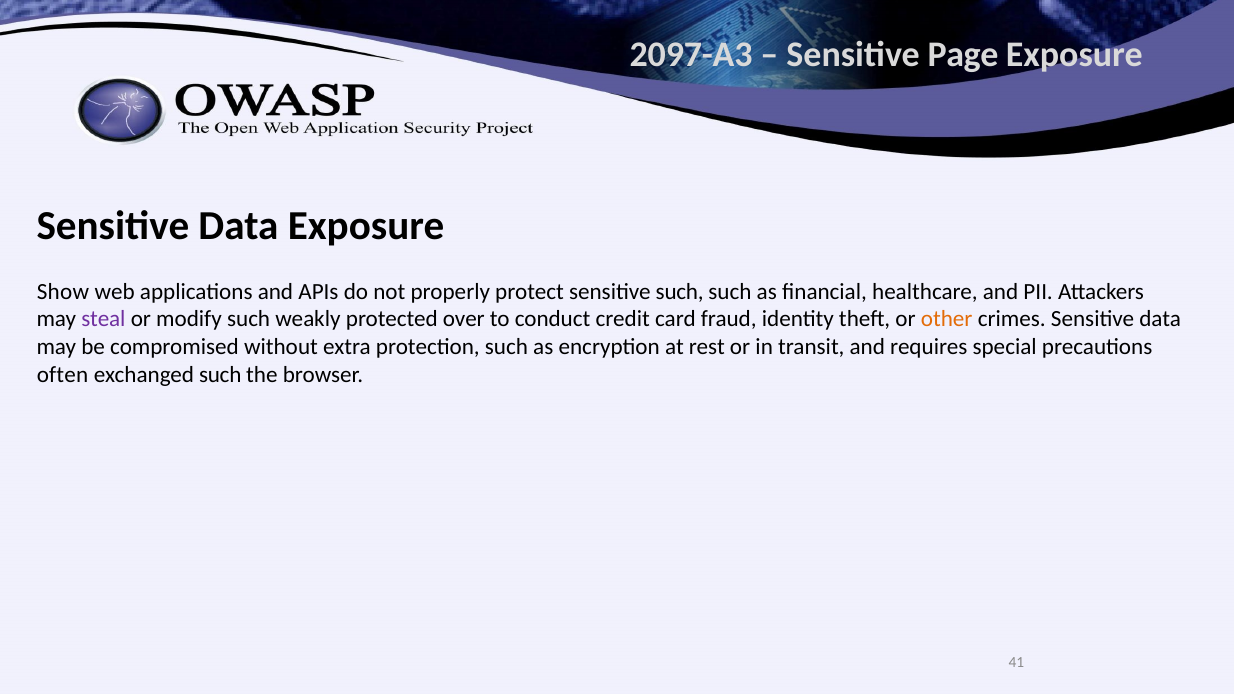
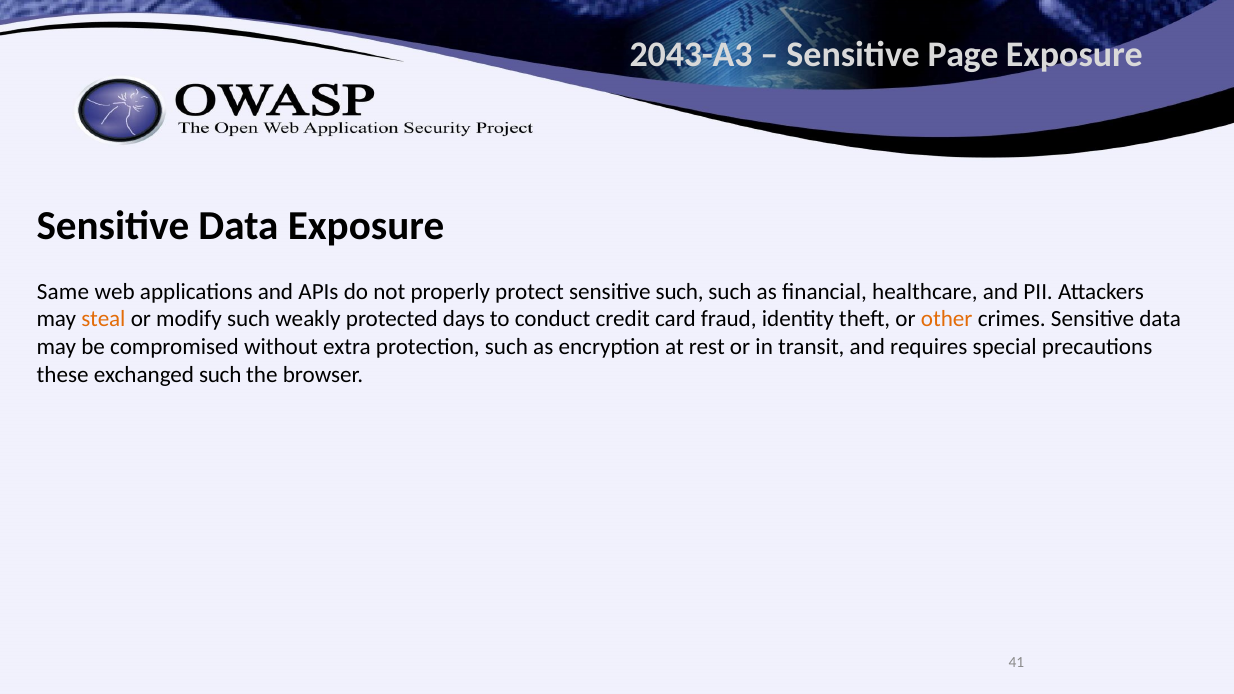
2097-A3: 2097-A3 -> 2043-A3 (691, 54)
Show: Show -> Same (63, 291)
steal colour: purple -> orange (103, 319)
over: over -> days (464, 319)
often: often -> these (63, 375)
